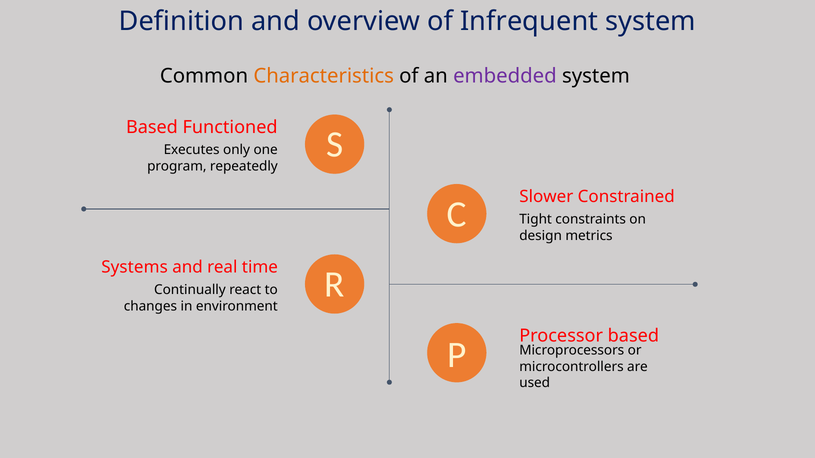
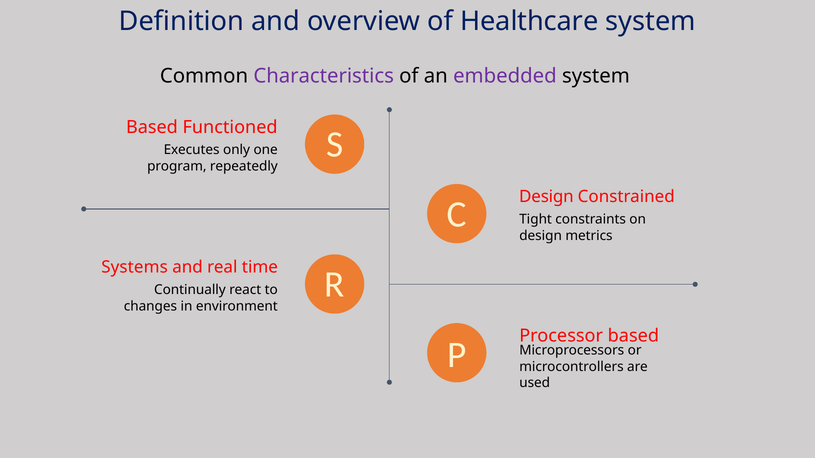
Infrequent: Infrequent -> Healthcare (529, 21)
Characteristics colour: orange -> purple (324, 76)
Slower: Slower -> Design (546, 197)
